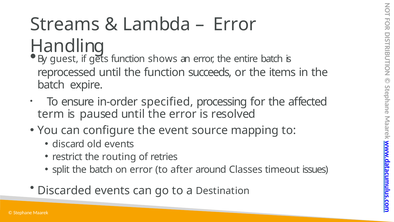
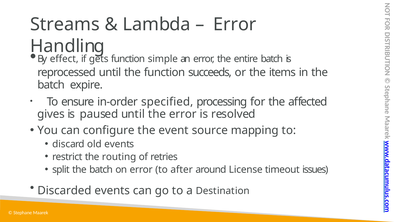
guest: guest -> effect (64, 59)
shows: shows -> simple (163, 59)
term: term -> gives (51, 114)
Classes: Classes -> License (246, 169)
